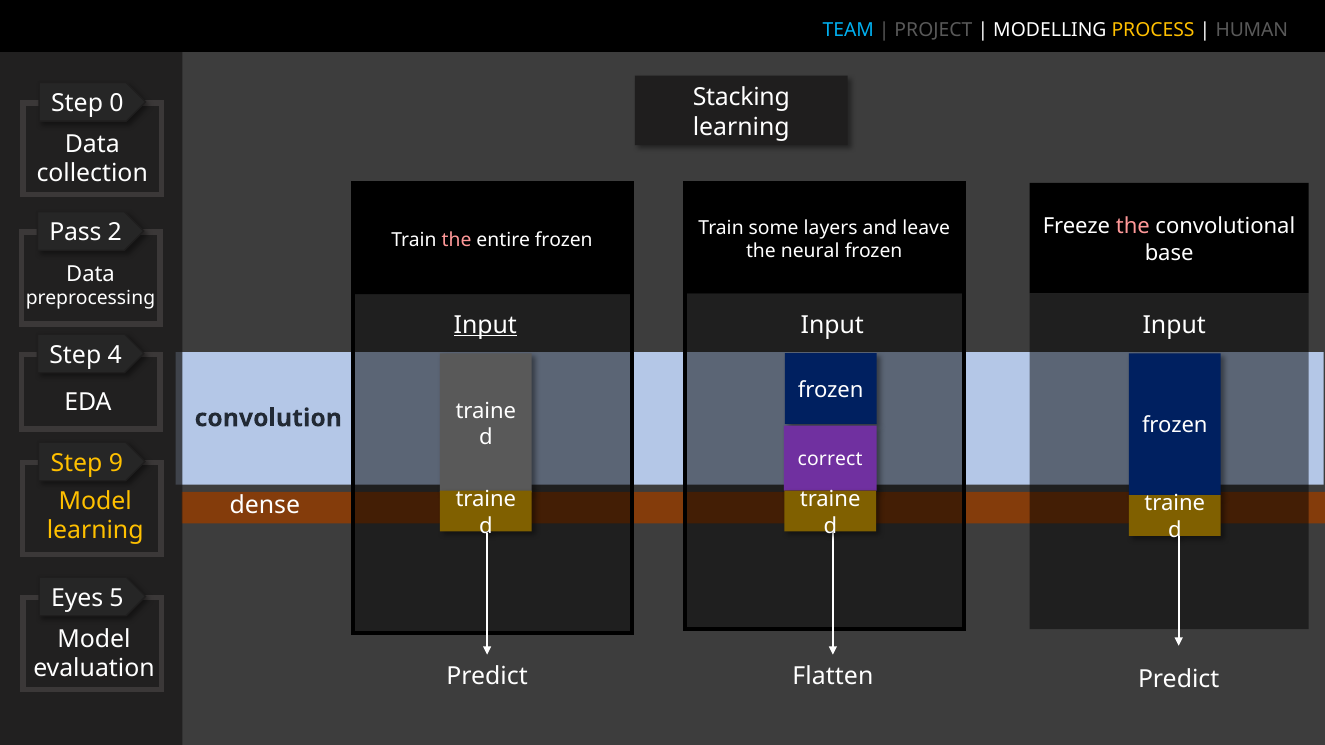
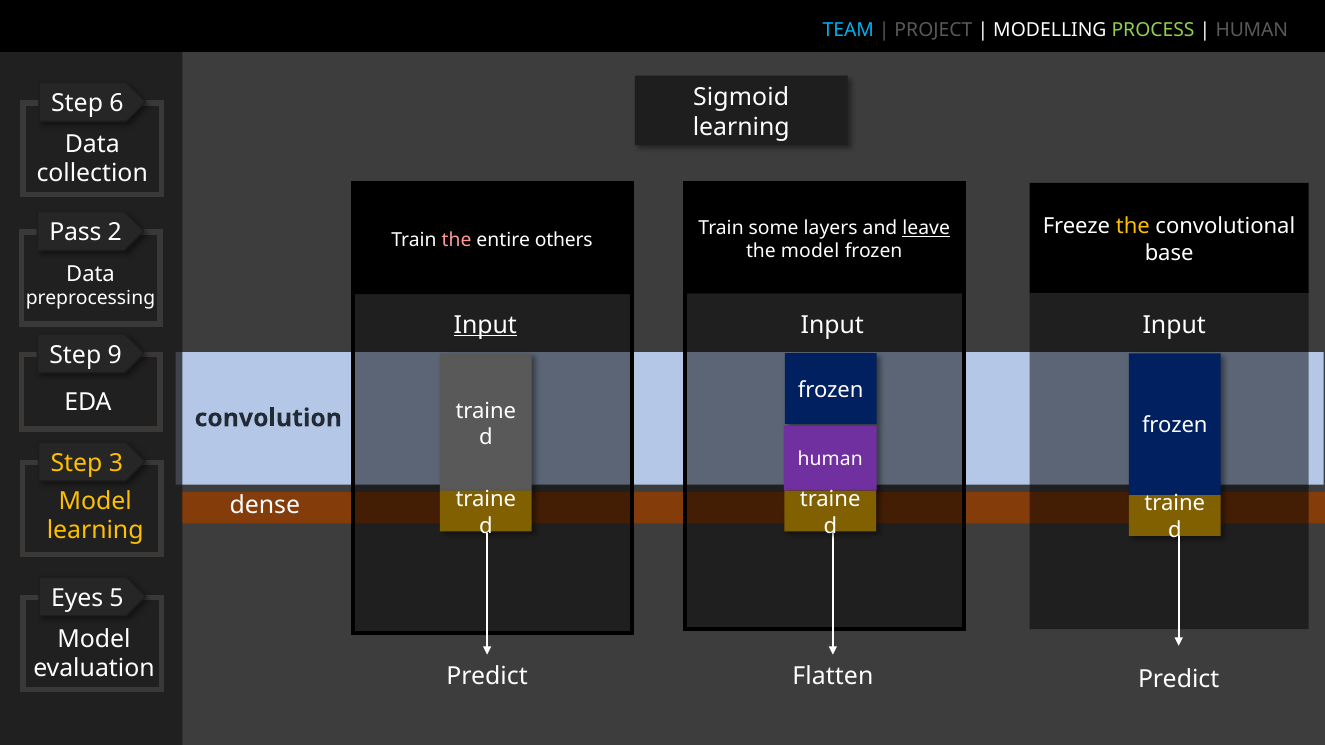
PROCESS colour: yellow -> light green (1153, 30)
Stacking: Stacking -> Sigmoid (741, 97)
0: 0 -> 6 (117, 104)
the colour: pink -> yellow (1133, 227)
leave underline: none -> present (926, 228)
entire frozen: frozen -> others (564, 240)
the neural: neural -> model (810, 251)
4: 4 -> 9 (115, 355)
correct: correct -> human (830, 460)
9: 9 -> 3 (116, 463)
